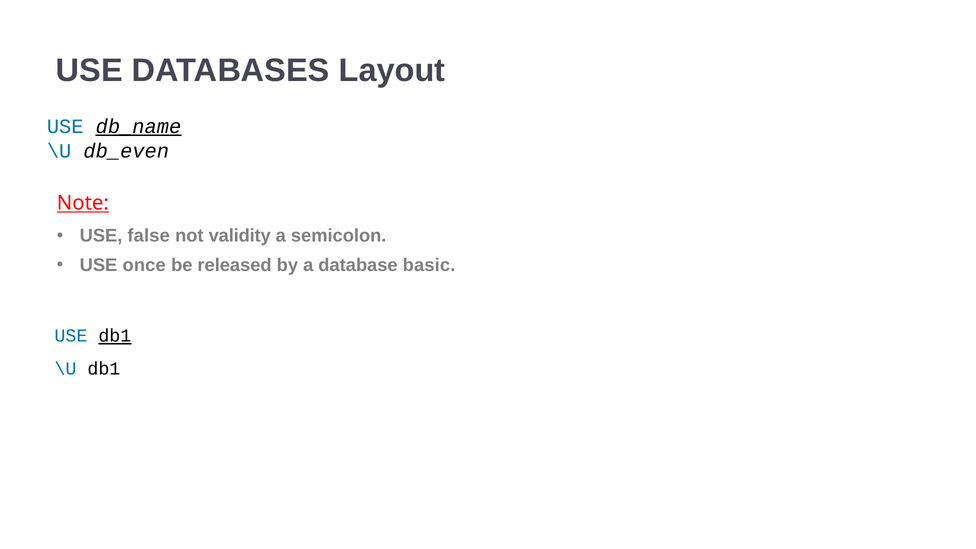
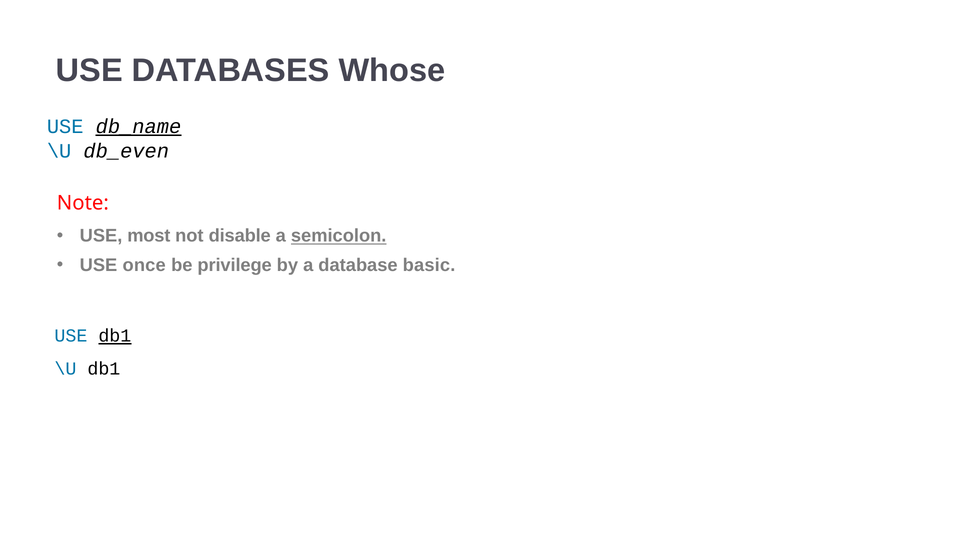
Layout: Layout -> Whose (392, 71)
Note underline: present -> none (83, 203)
false: false -> most (149, 236)
validity: validity -> disable (240, 236)
semicolon underline: none -> present (339, 236)
released: released -> privilege (235, 265)
